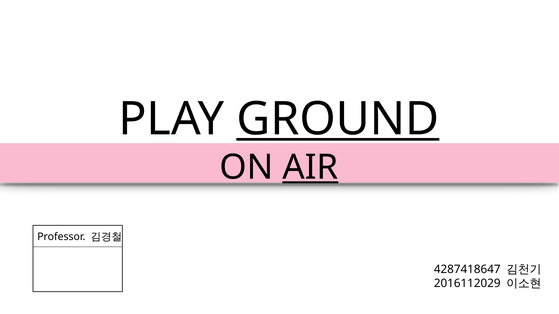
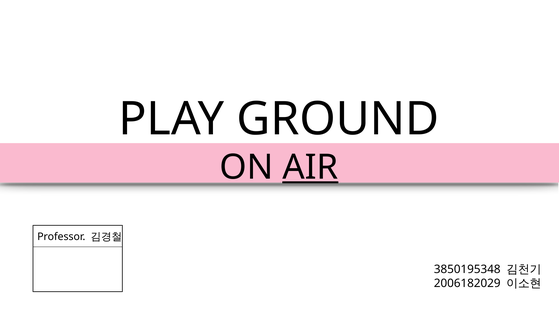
GROUND underline: present -> none (338, 119)
4287418647: 4287418647 -> 3850195348 (467, 270)
2016112029: 2016112029 -> 2006182029 (467, 284)
